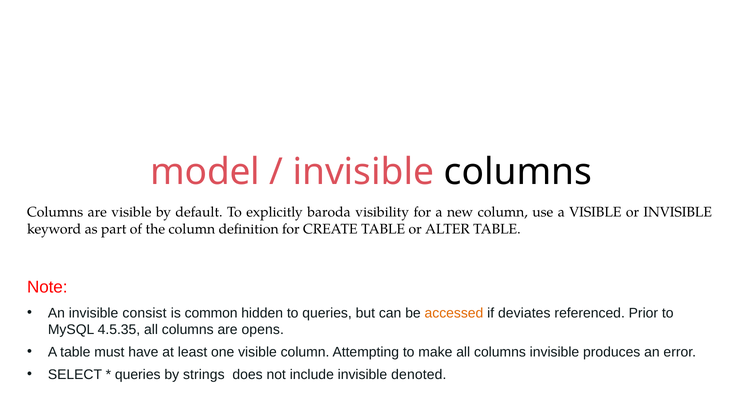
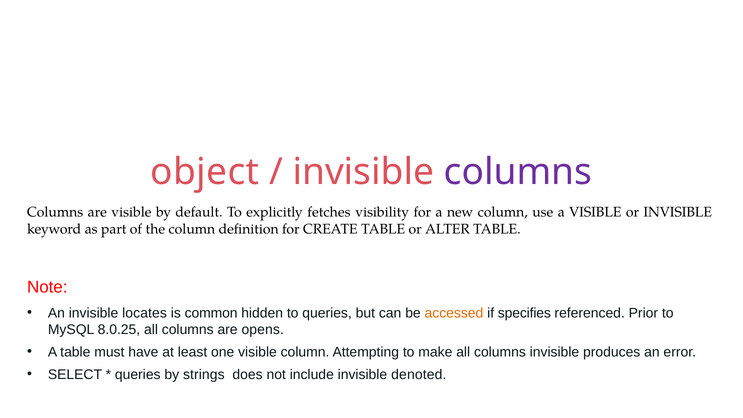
model: model -> object (205, 172)
columns colour: black -> purple (518, 172)
baroda: baroda -> fetches (329, 212)
consist: consist -> locates (145, 313)
deviates: deviates -> specifies (524, 313)
4.5.35: 4.5.35 -> 8.0.25 (119, 330)
